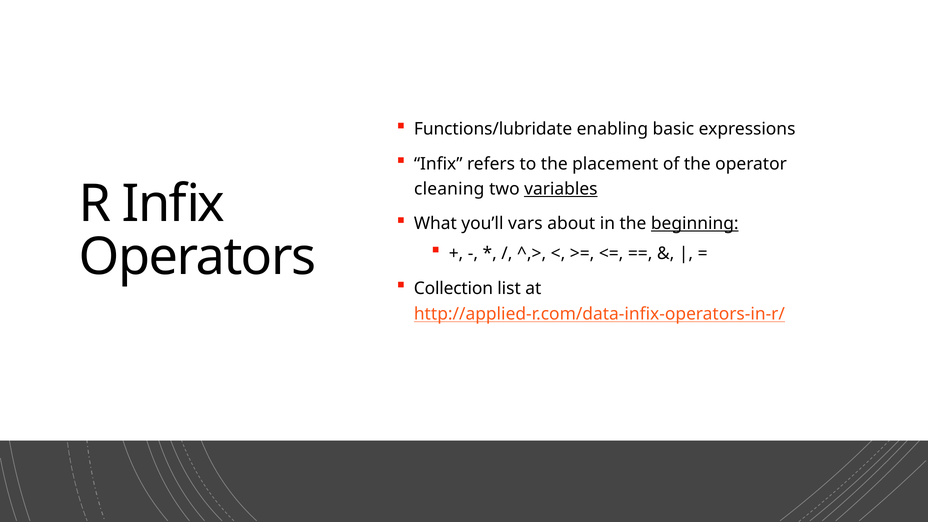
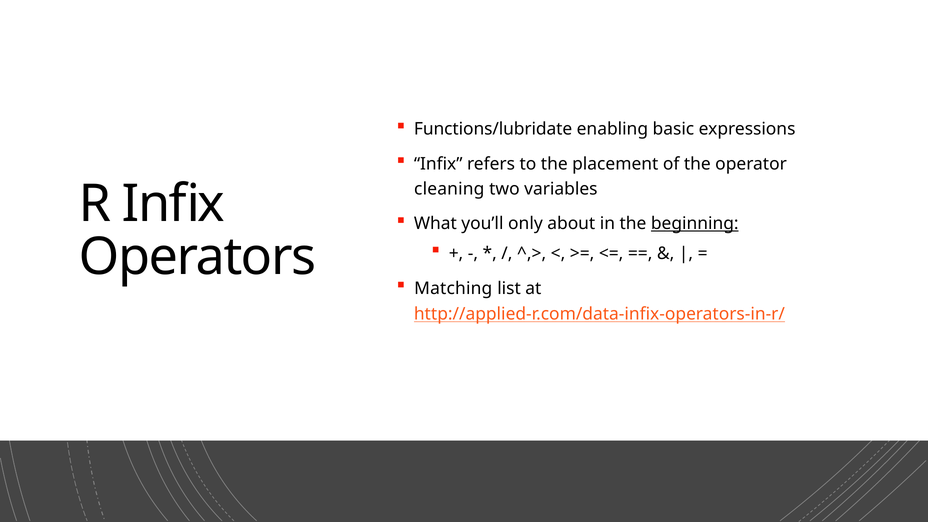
variables underline: present -> none (561, 189)
vars: vars -> only (525, 224)
Collection: Collection -> Matching (453, 288)
